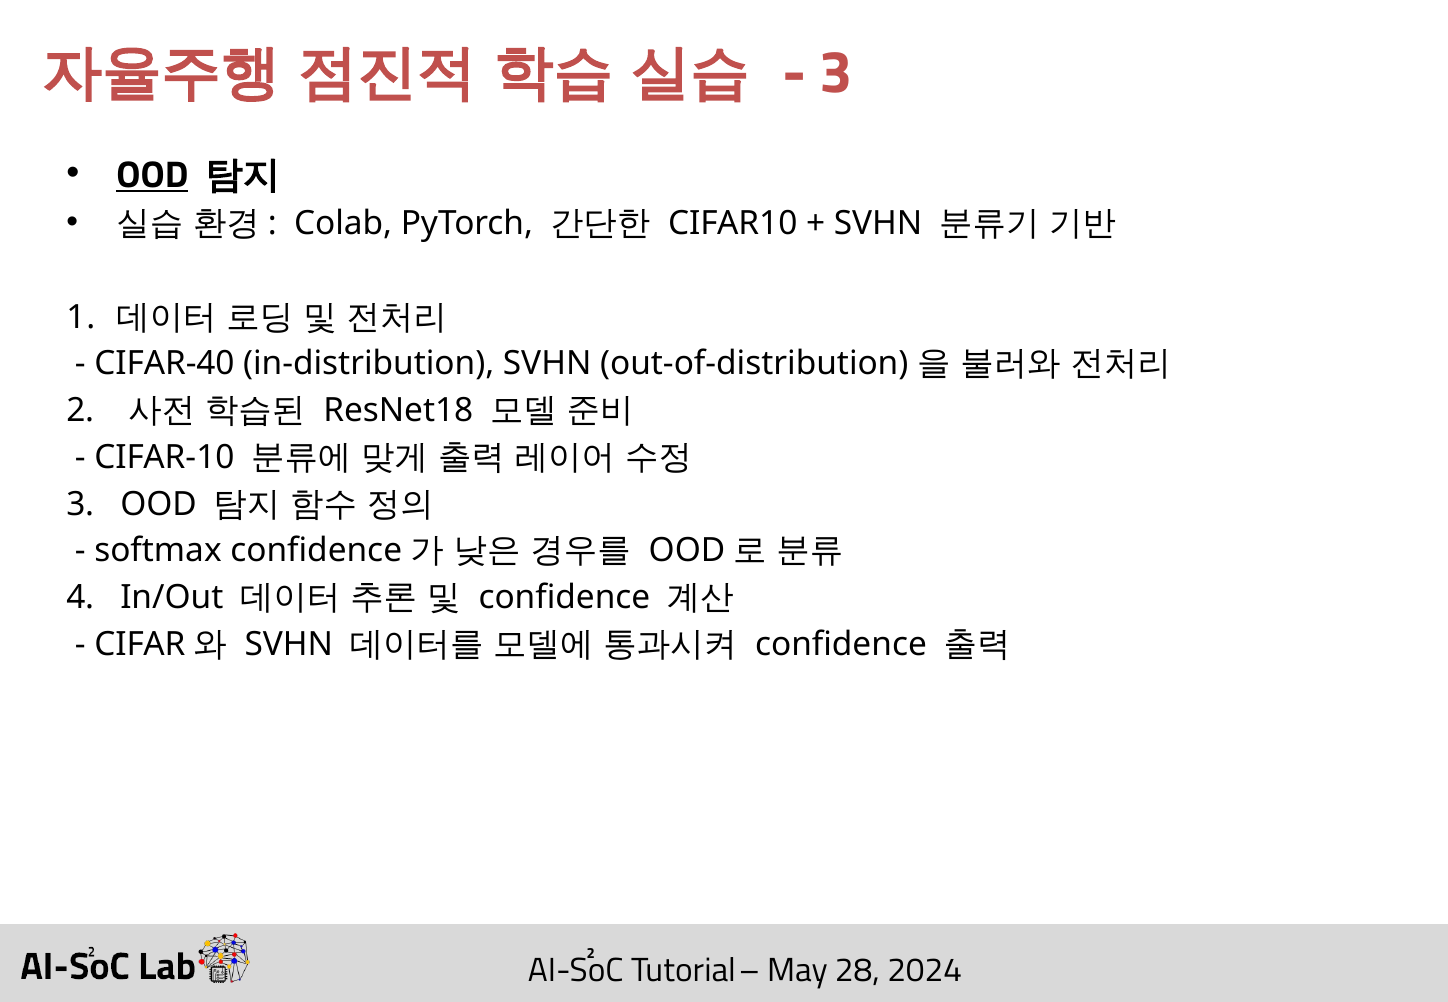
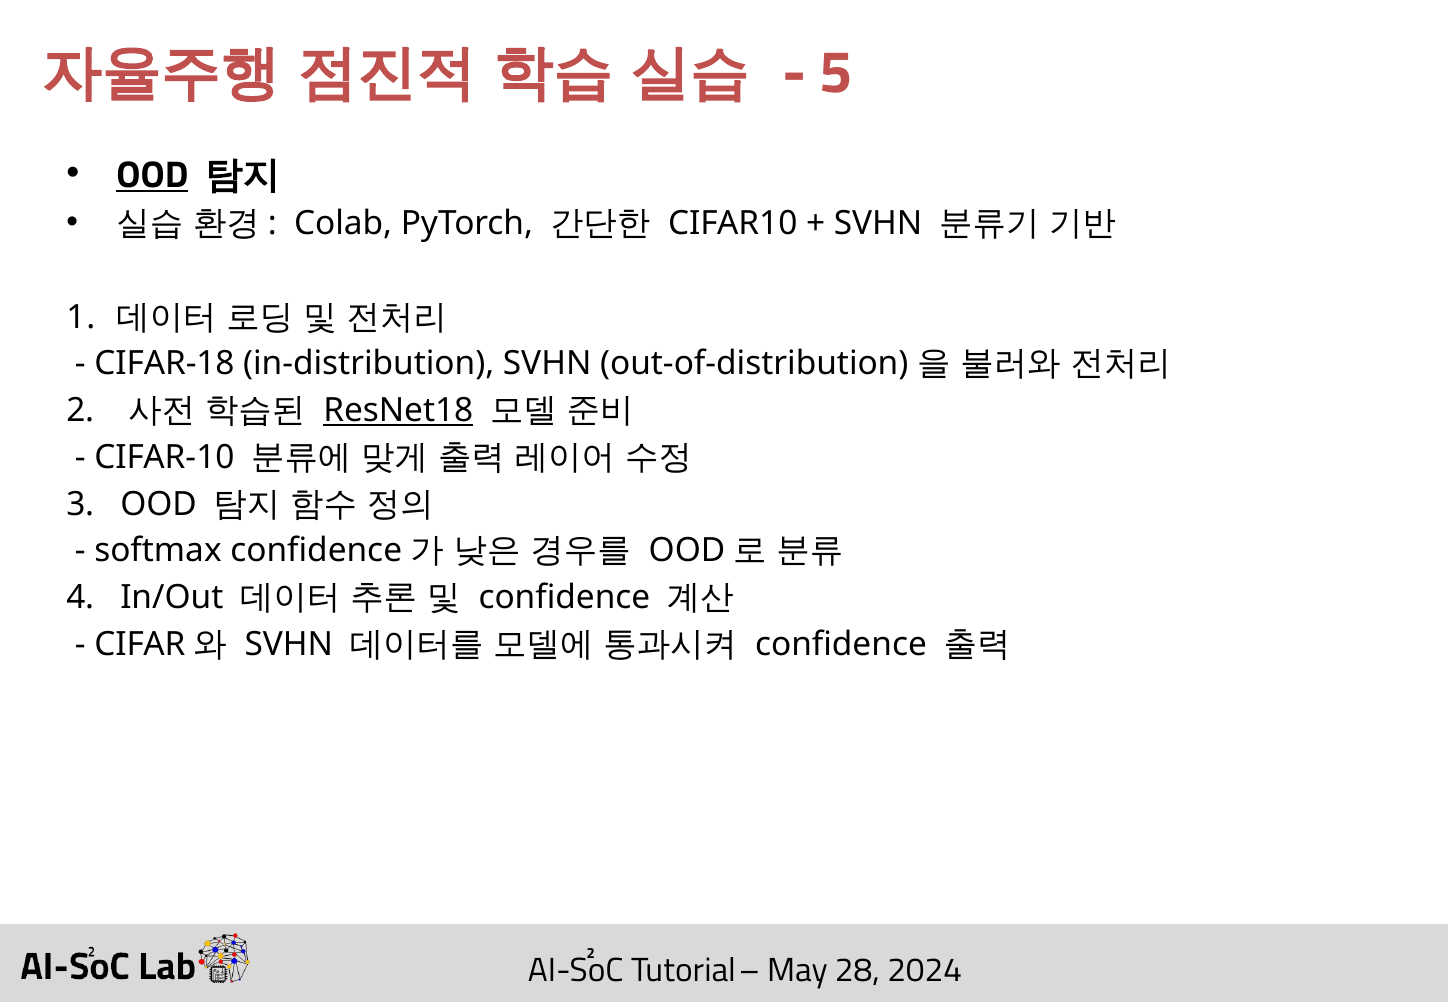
3: 3 -> 5 (836, 73)
CIFAR-40: CIFAR-40 -> CIFAR-18 (164, 364)
ResNet18 underline: none -> present (398, 411)
